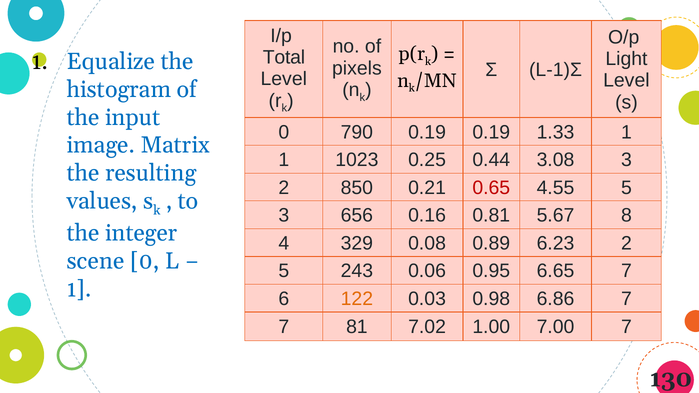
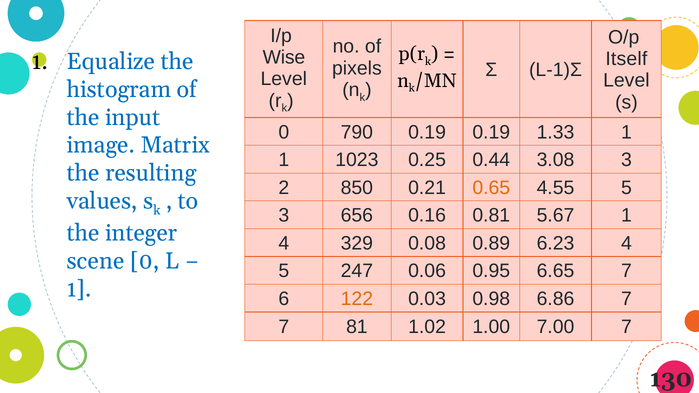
Total: Total -> Wise (284, 57)
Light: Light -> Itself (626, 59)
0.65 colour: red -> orange (491, 188)
5.67 8: 8 -> 1 (626, 216)
6.23 2: 2 -> 4 (626, 243)
243: 243 -> 247 (357, 271)
7.02: 7.02 -> 1.02 (427, 327)
